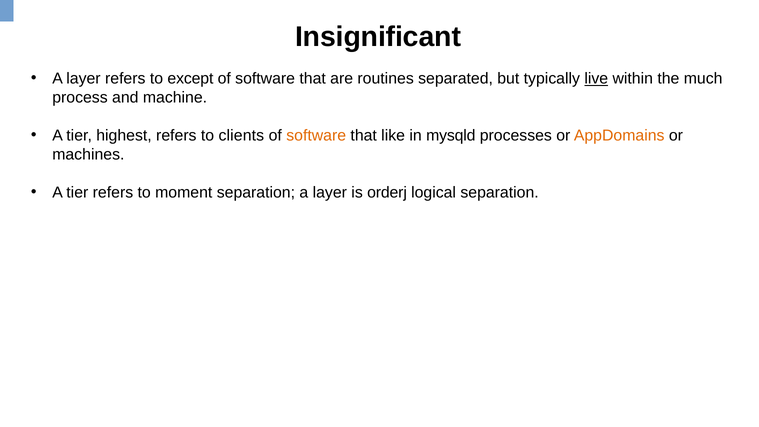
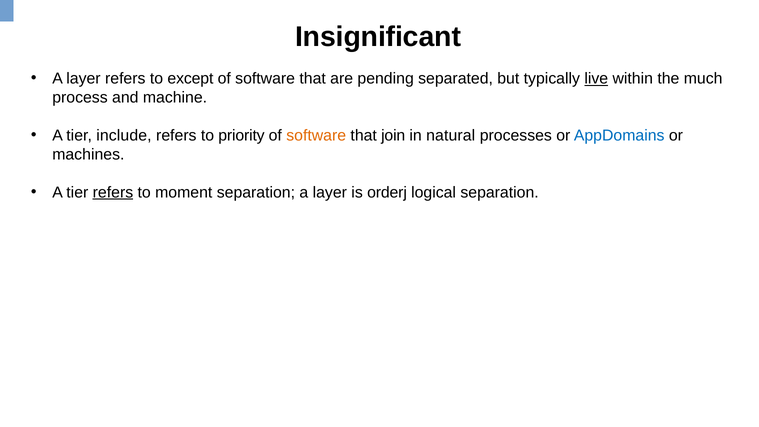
routines: routines -> pending (386, 78)
highest: highest -> include (124, 135)
clients: clients -> priority (241, 135)
like: like -> join (393, 135)
mysqld: mysqld -> natural (451, 135)
AppDomains colour: orange -> blue (619, 135)
refers underline: none -> present (113, 192)
